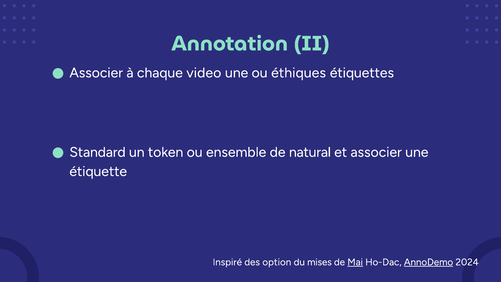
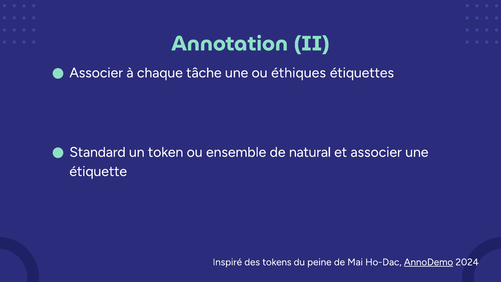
video: video -> tâche (204, 73)
option: option -> tokens (277, 262)
mises: mises -> peine (319, 262)
Mai underline: present -> none (355, 262)
